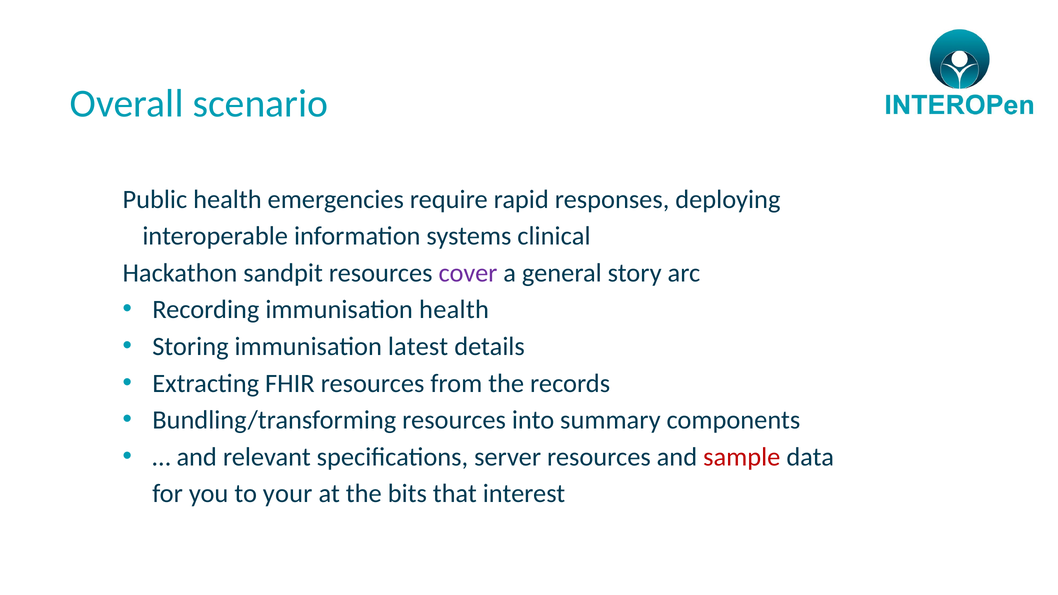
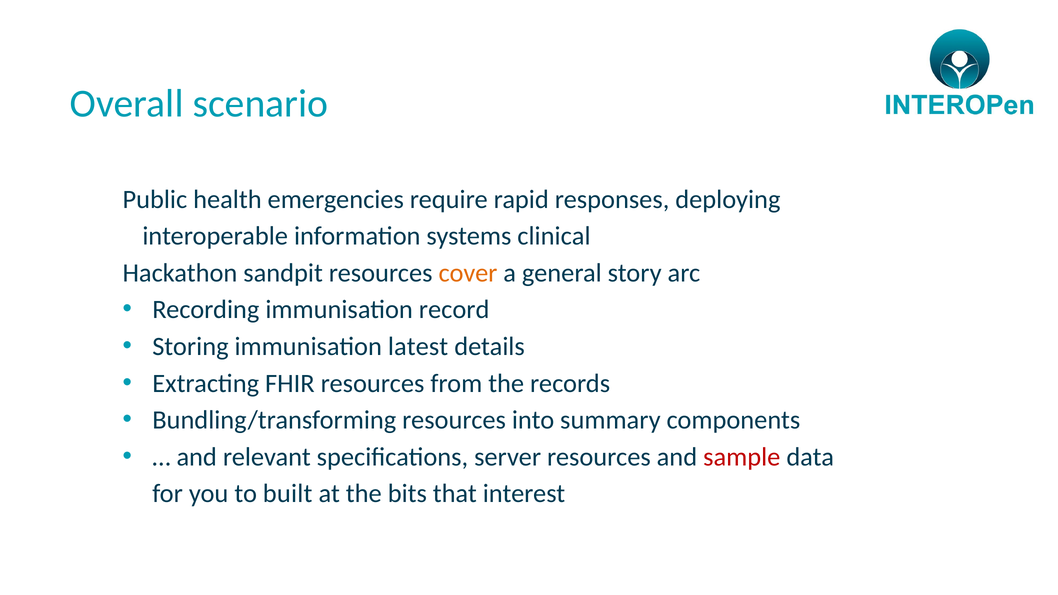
cover colour: purple -> orange (468, 273)
immunisation health: health -> record (454, 310)
your: your -> built (288, 494)
